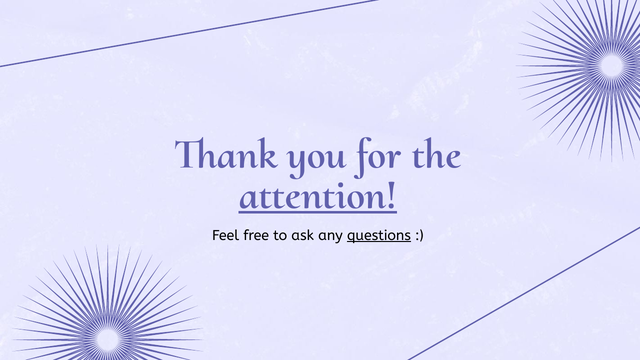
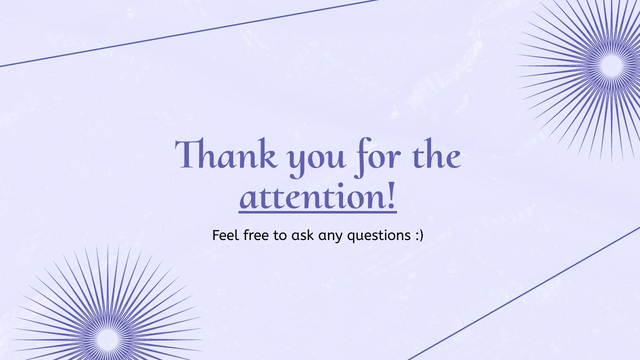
questions underline: present -> none (379, 235)
